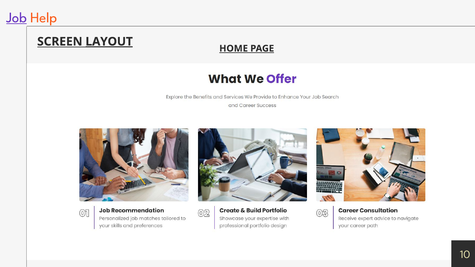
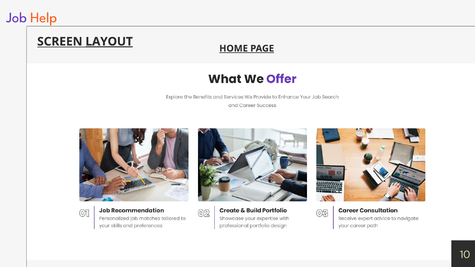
Job underline: present -> none (16, 18)
